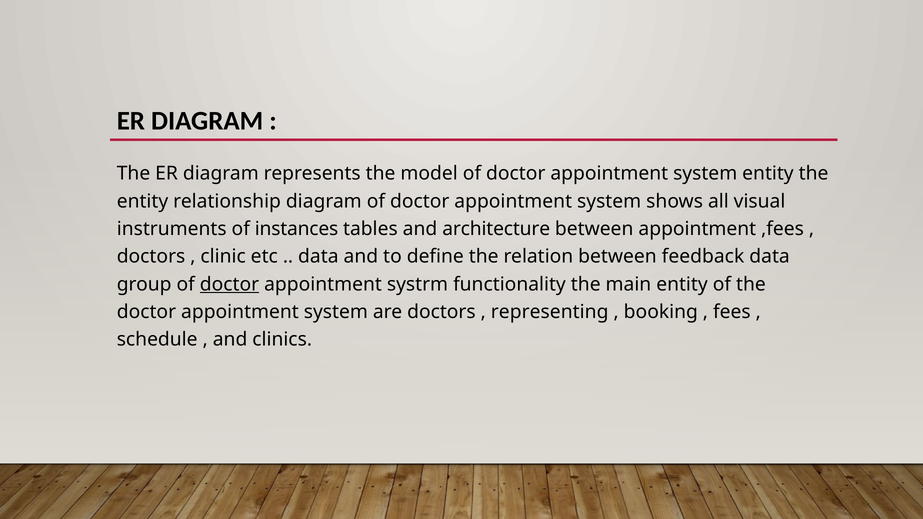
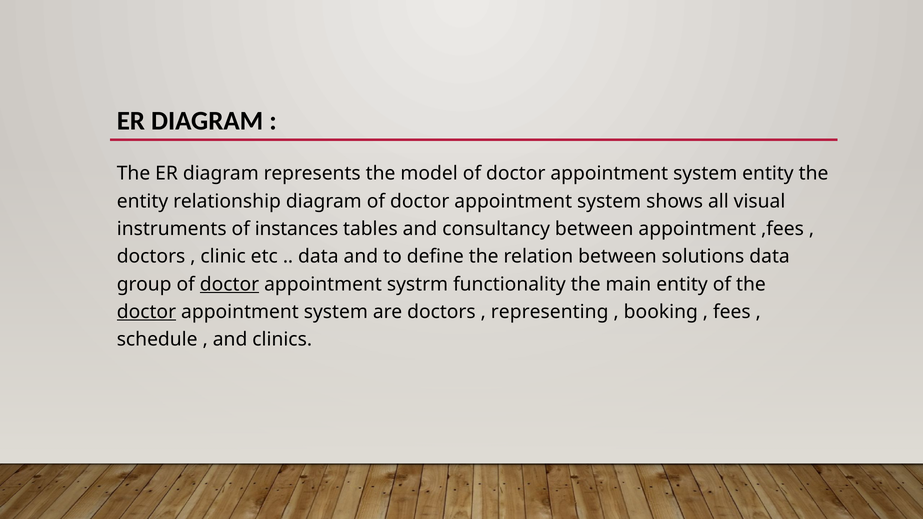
architecture: architecture -> consultancy (496, 229)
feedback: feedback -> solutions (703, 257)
doctor underline: none -> present (146, 312)
